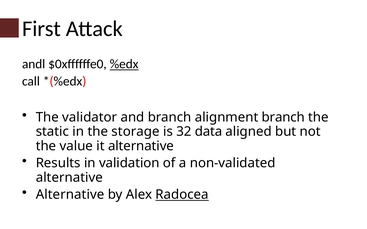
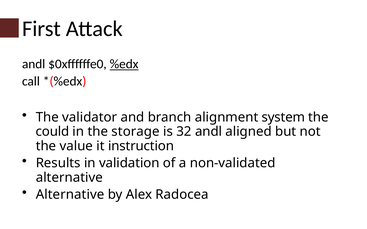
alignment branch: branch -> system (283, 118)
static: static -> could (52, 132)
32 data: data -> andl (209, 132)
it alternative: alternative -> instruction (141, 146)
Radocea underline: present -> none (182, 195)
